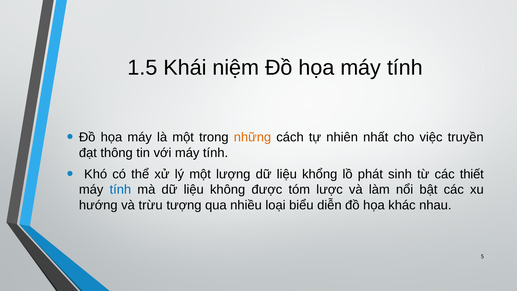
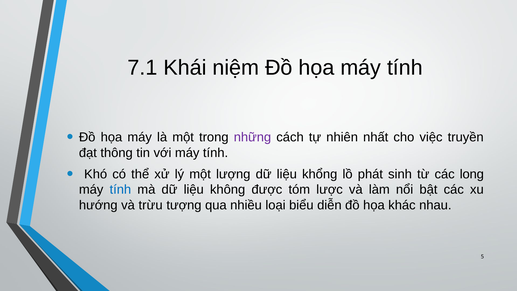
1.5: 1.5 -> 7.1 (143, 68)
những colour: orange -> purple (252, 137)
thiết: thiết -> long (472, 174)
